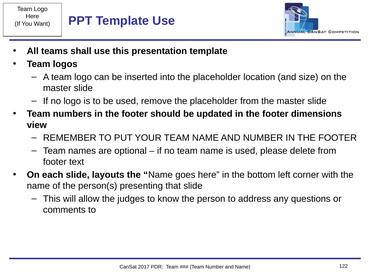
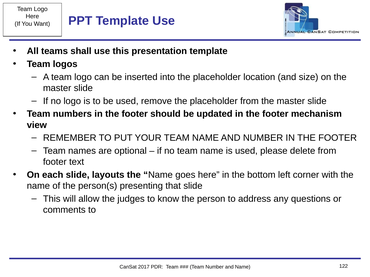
dimensions: dimensions -> mechanism (316, 114)
